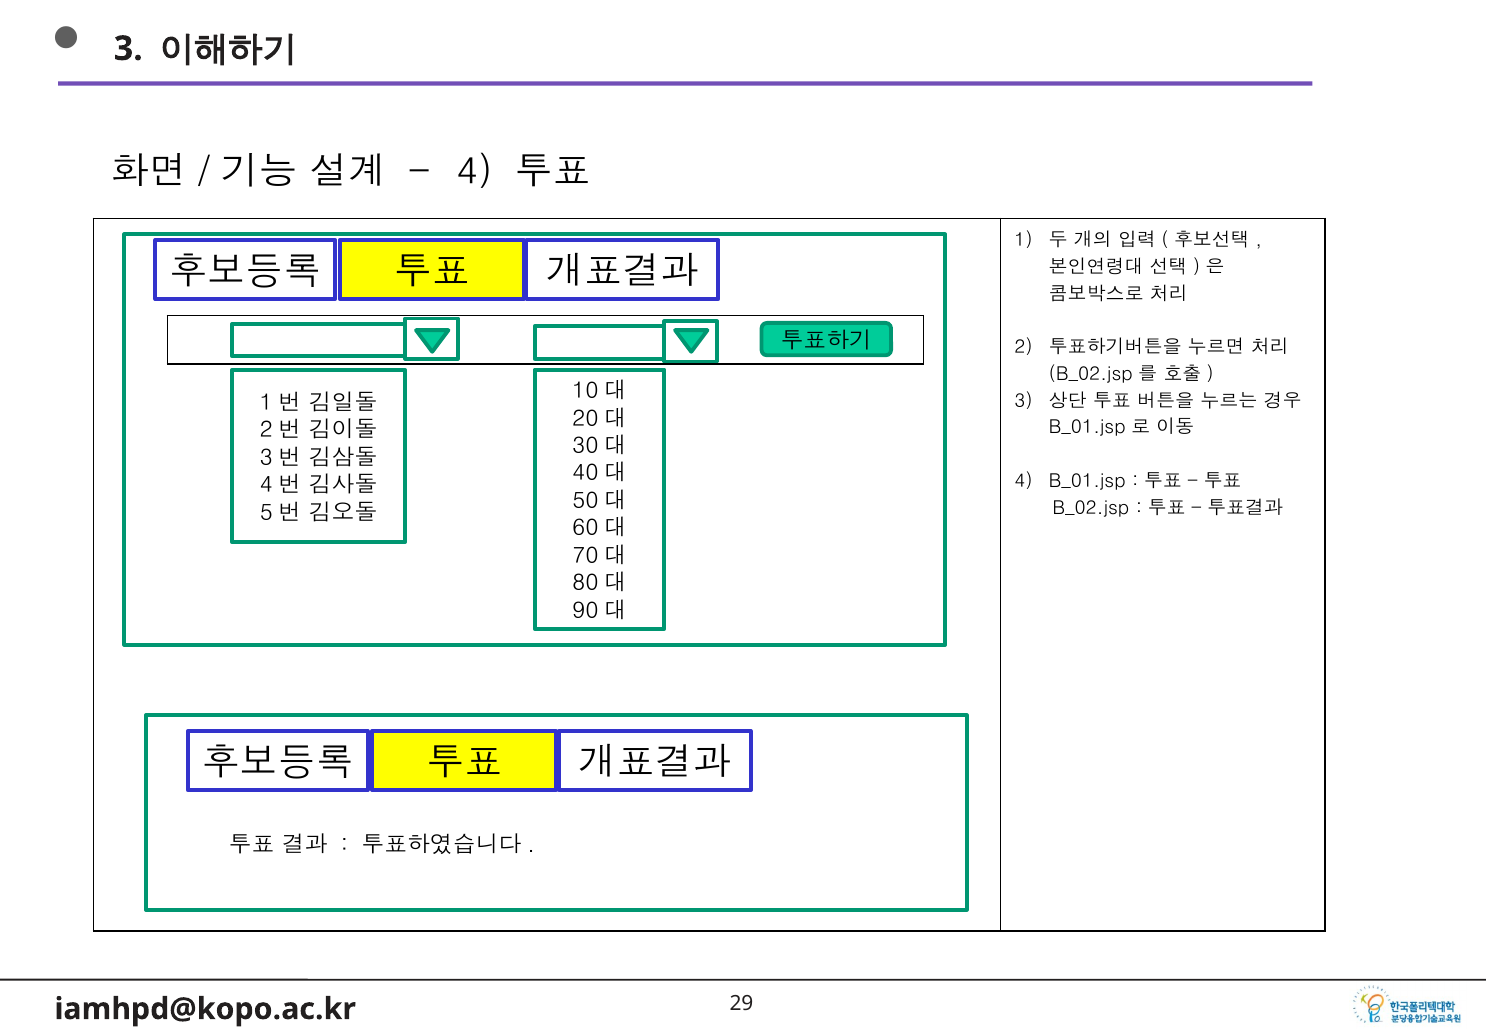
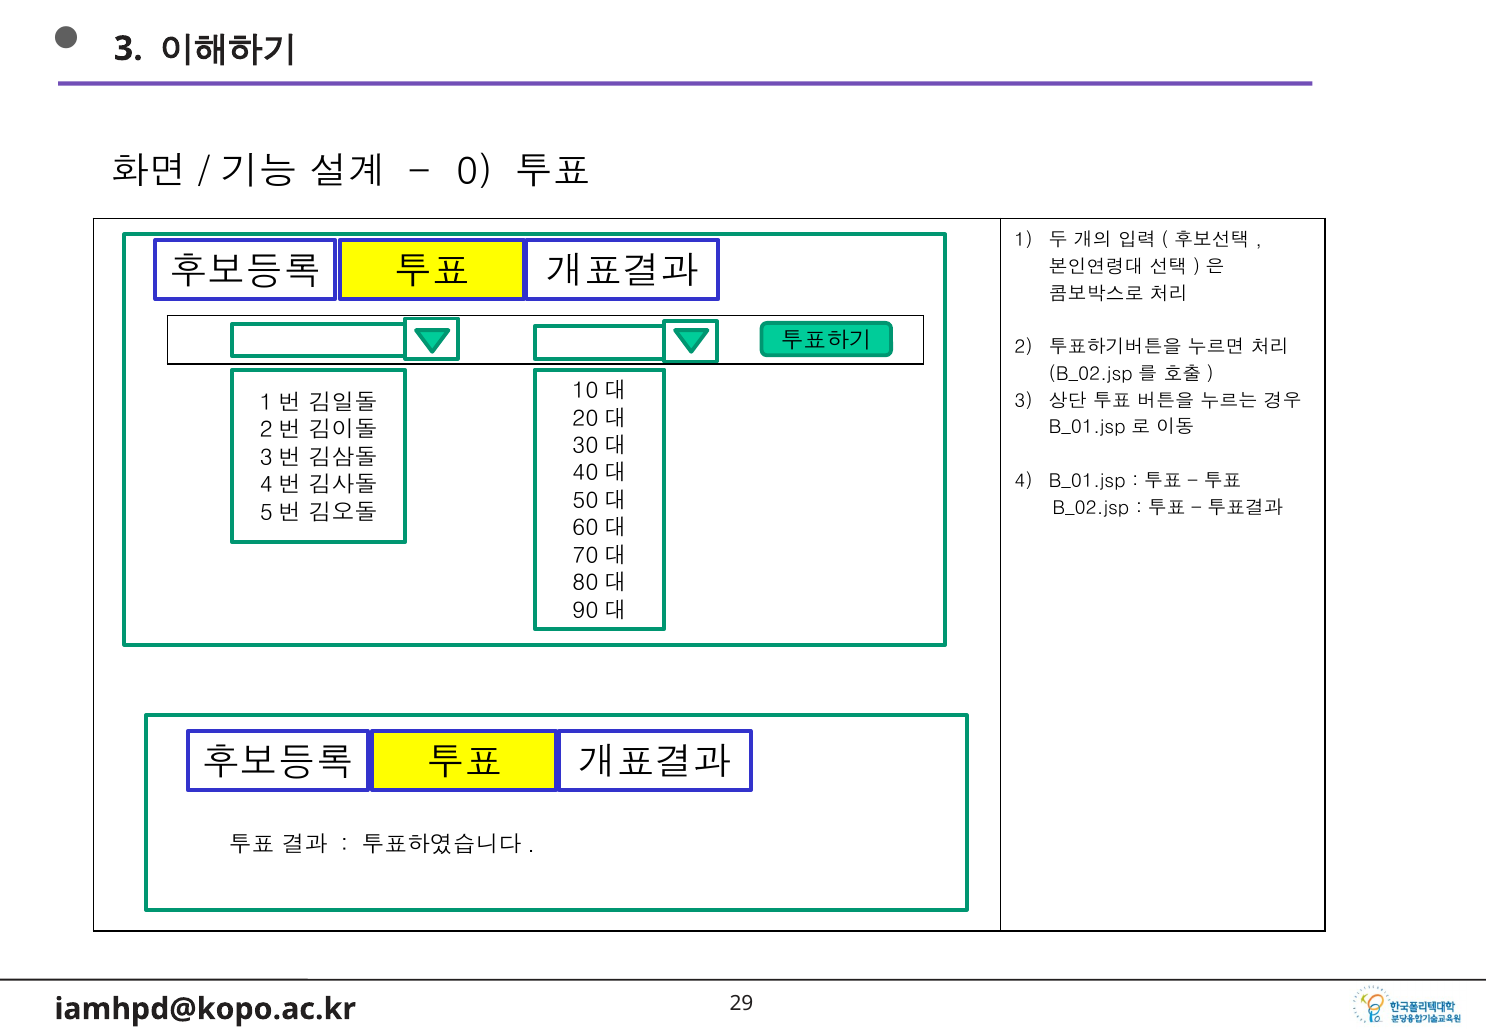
4: 4 -> 0 (474, 171)
